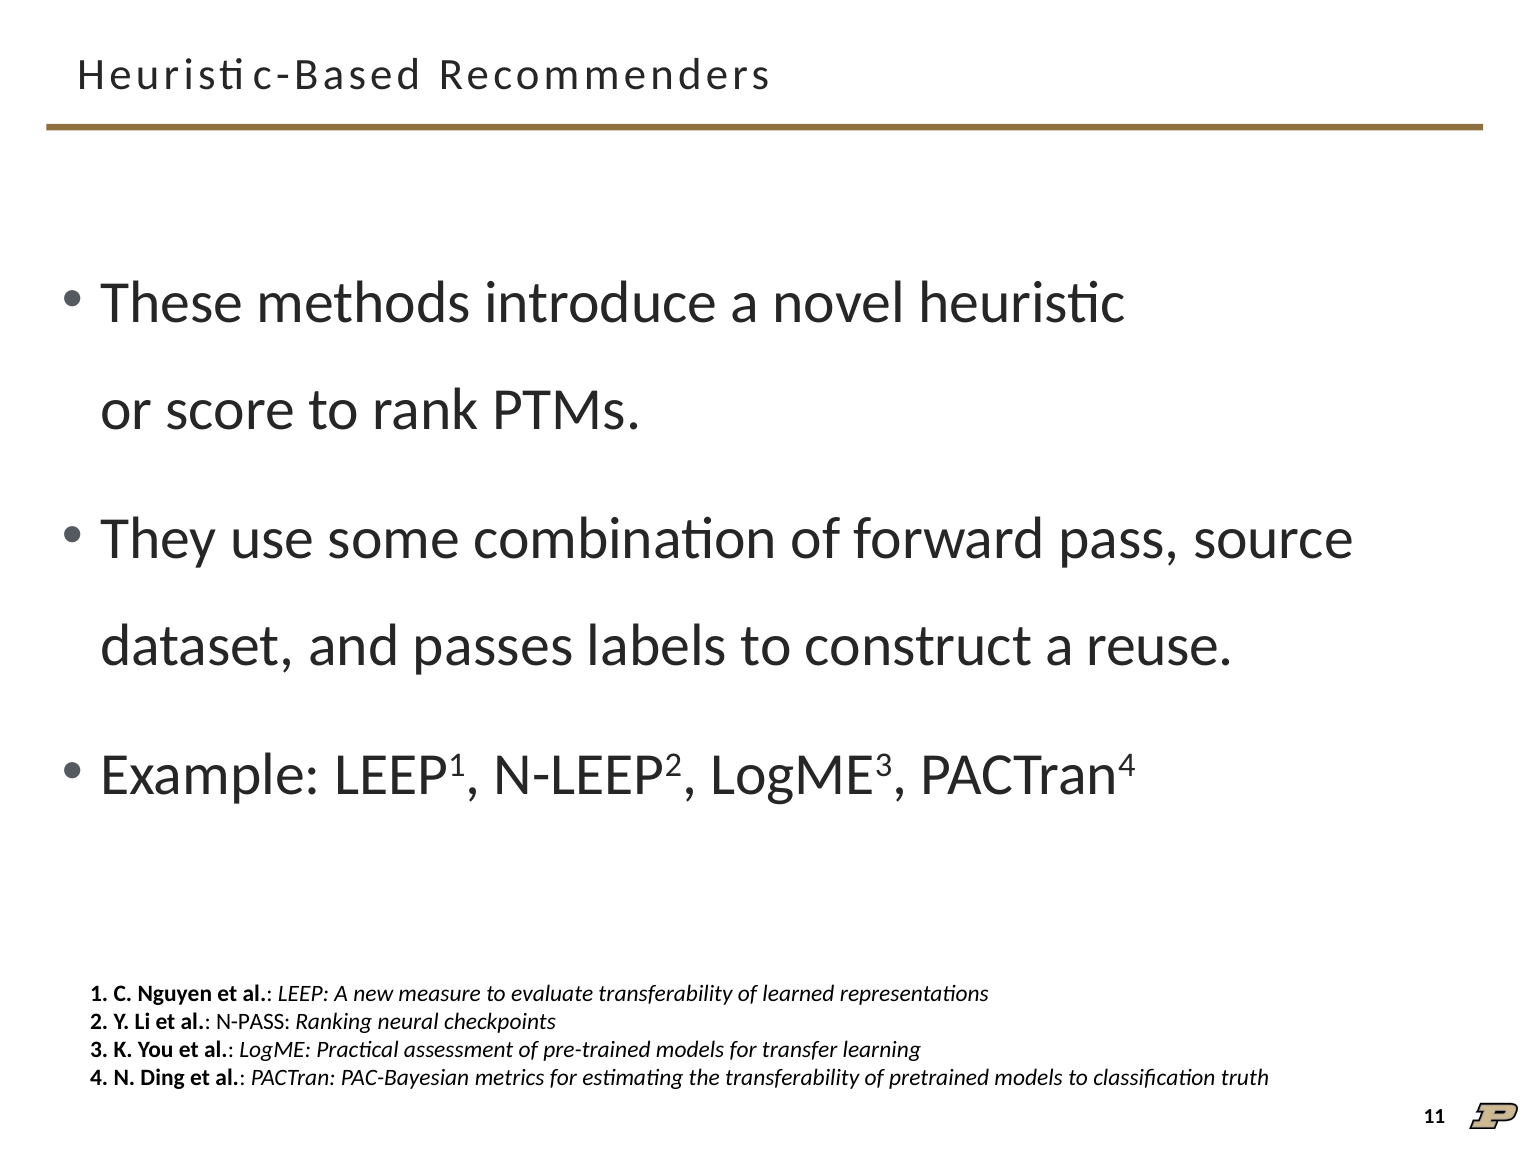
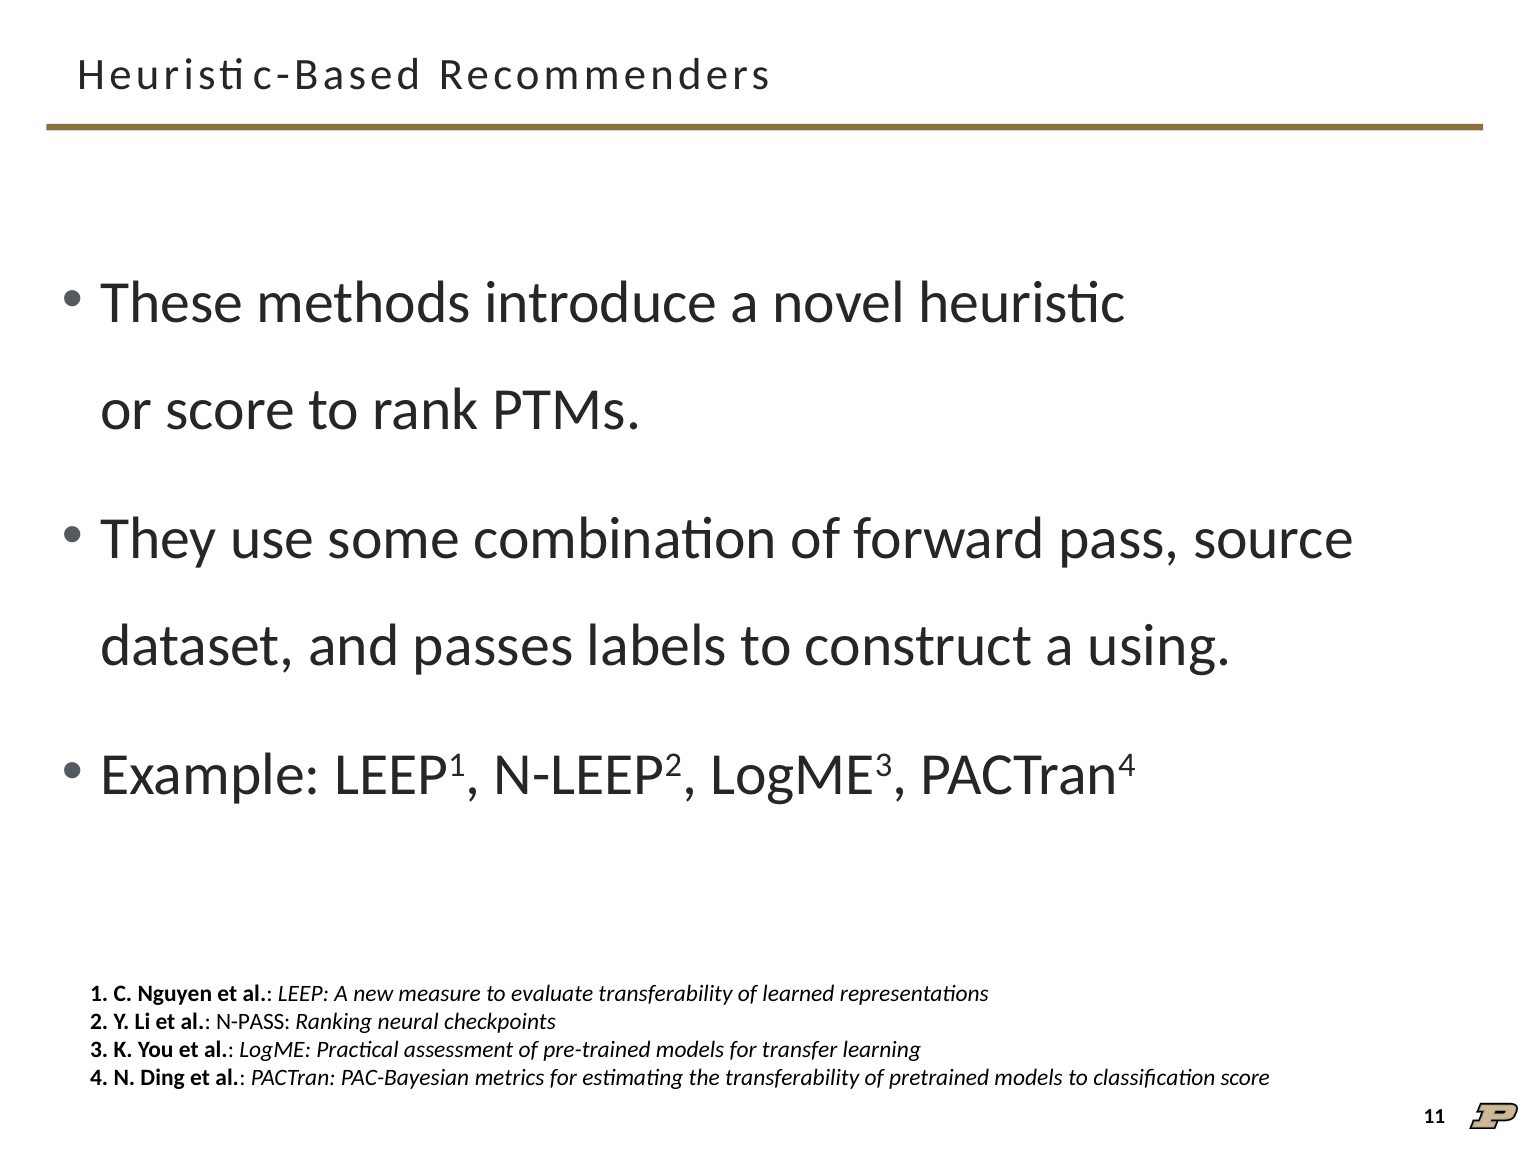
reuse: reuse -> using (1160, 645)
classification truth: truth -> score (1245, 1078)
